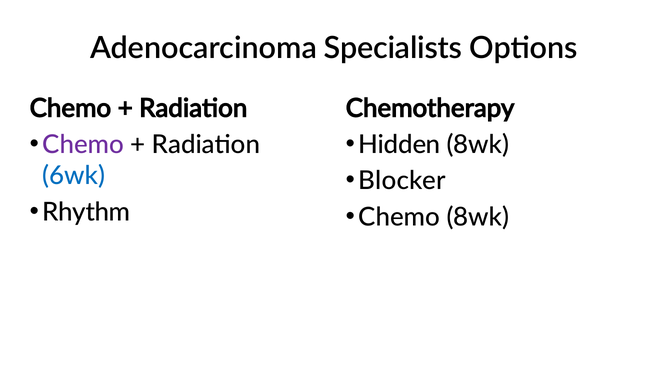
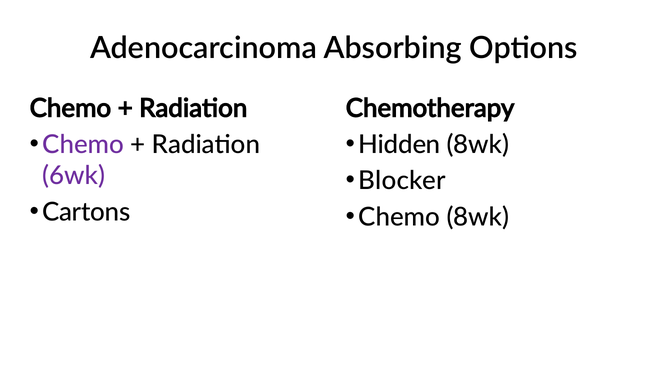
Specialists: Specialists -> Absorbing (393, 48)
6wk colour: blue -> purple (74, 176)
Rhythm: Rhythm -> Cartons (86, 212)
